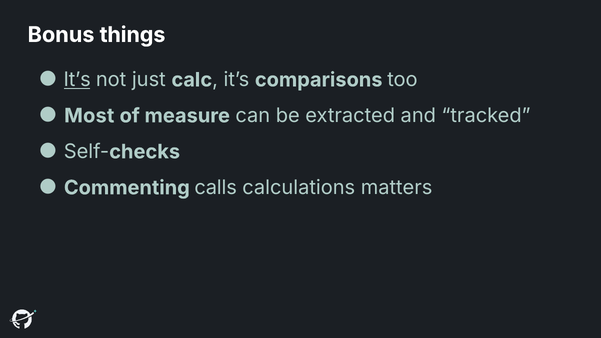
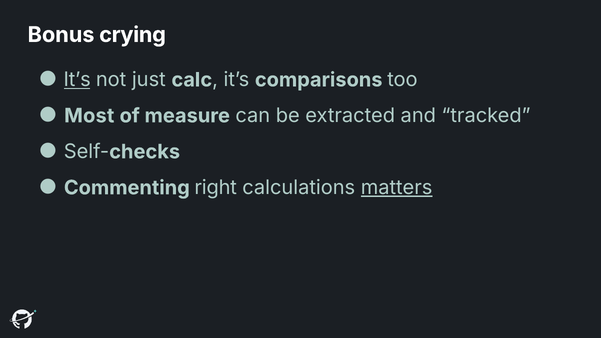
things: things -> crying (133, 35)
calls: calls -> right (216, 188)
matters underline: none -> present (397, 188)
